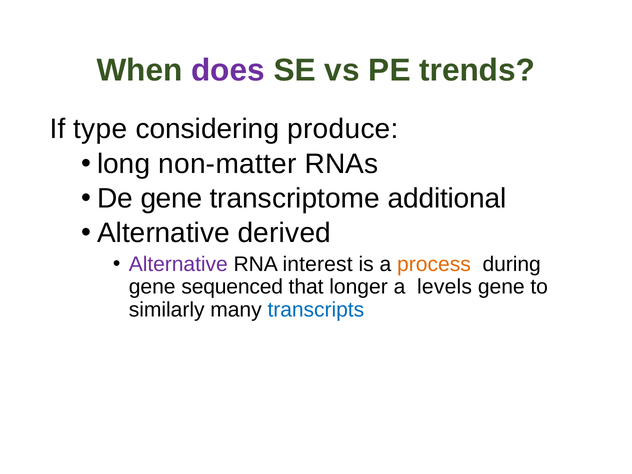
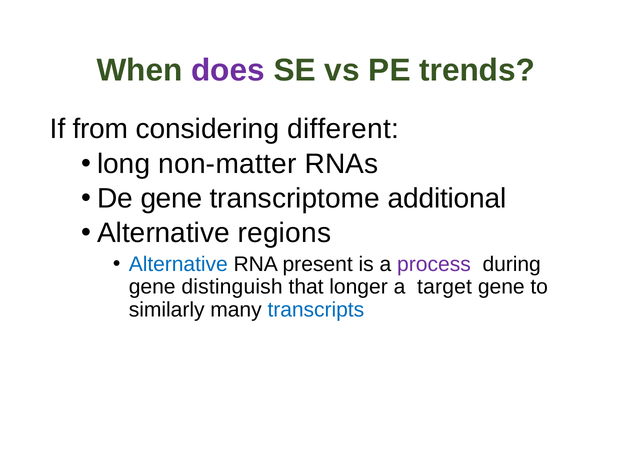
type: type -> from (101, 129)
produce: produce -> different (343, 129)
derived: derived -> regions (284, 233)
Alternative colour: purple -> blue (178, 264)
interest: interest -> present (318, 264)
process colour: orange -> purple (434, 264)
sequenced: sequenced -> distinguish (232, 287)
levels: levels -> target (445, 287)
